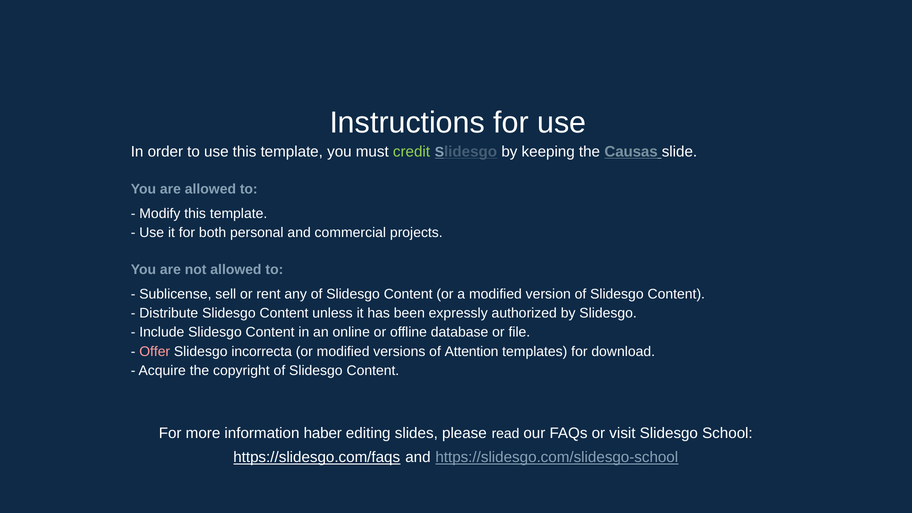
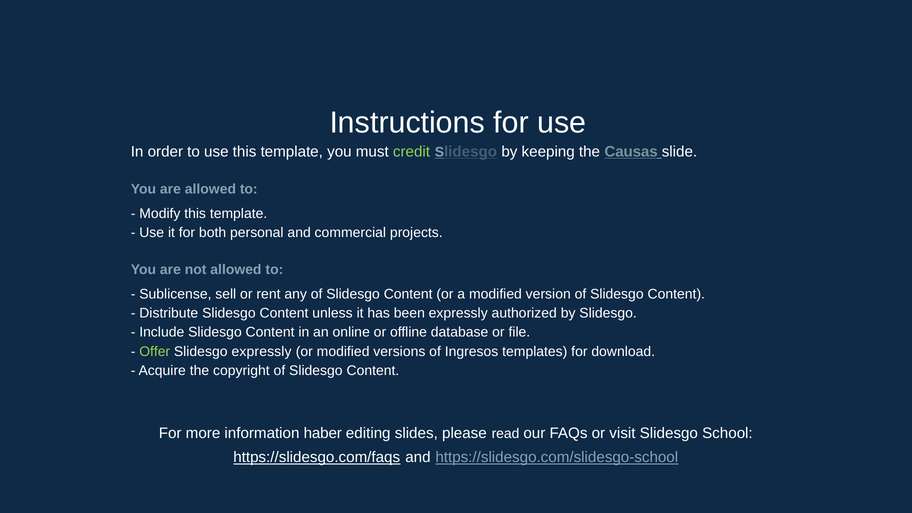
Offer colour: pink -> light green (155, 352)
Slidesgo incorrecta: incorrecta -> expressly (262, 352)
Attention: Attention -> Ingresos (472, 352)
